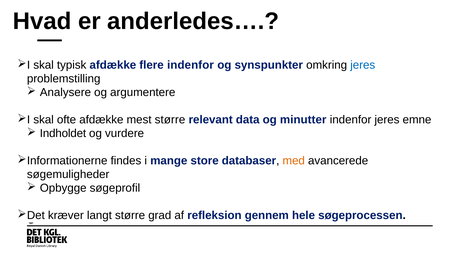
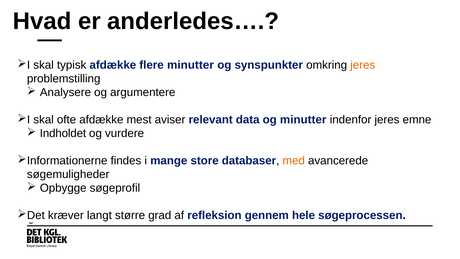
flere indenfor: indenfor -> minutter (190, 65)
jeres colour: blue -> orange (363, 65)
mest større: større -> aviser (170, 120)
